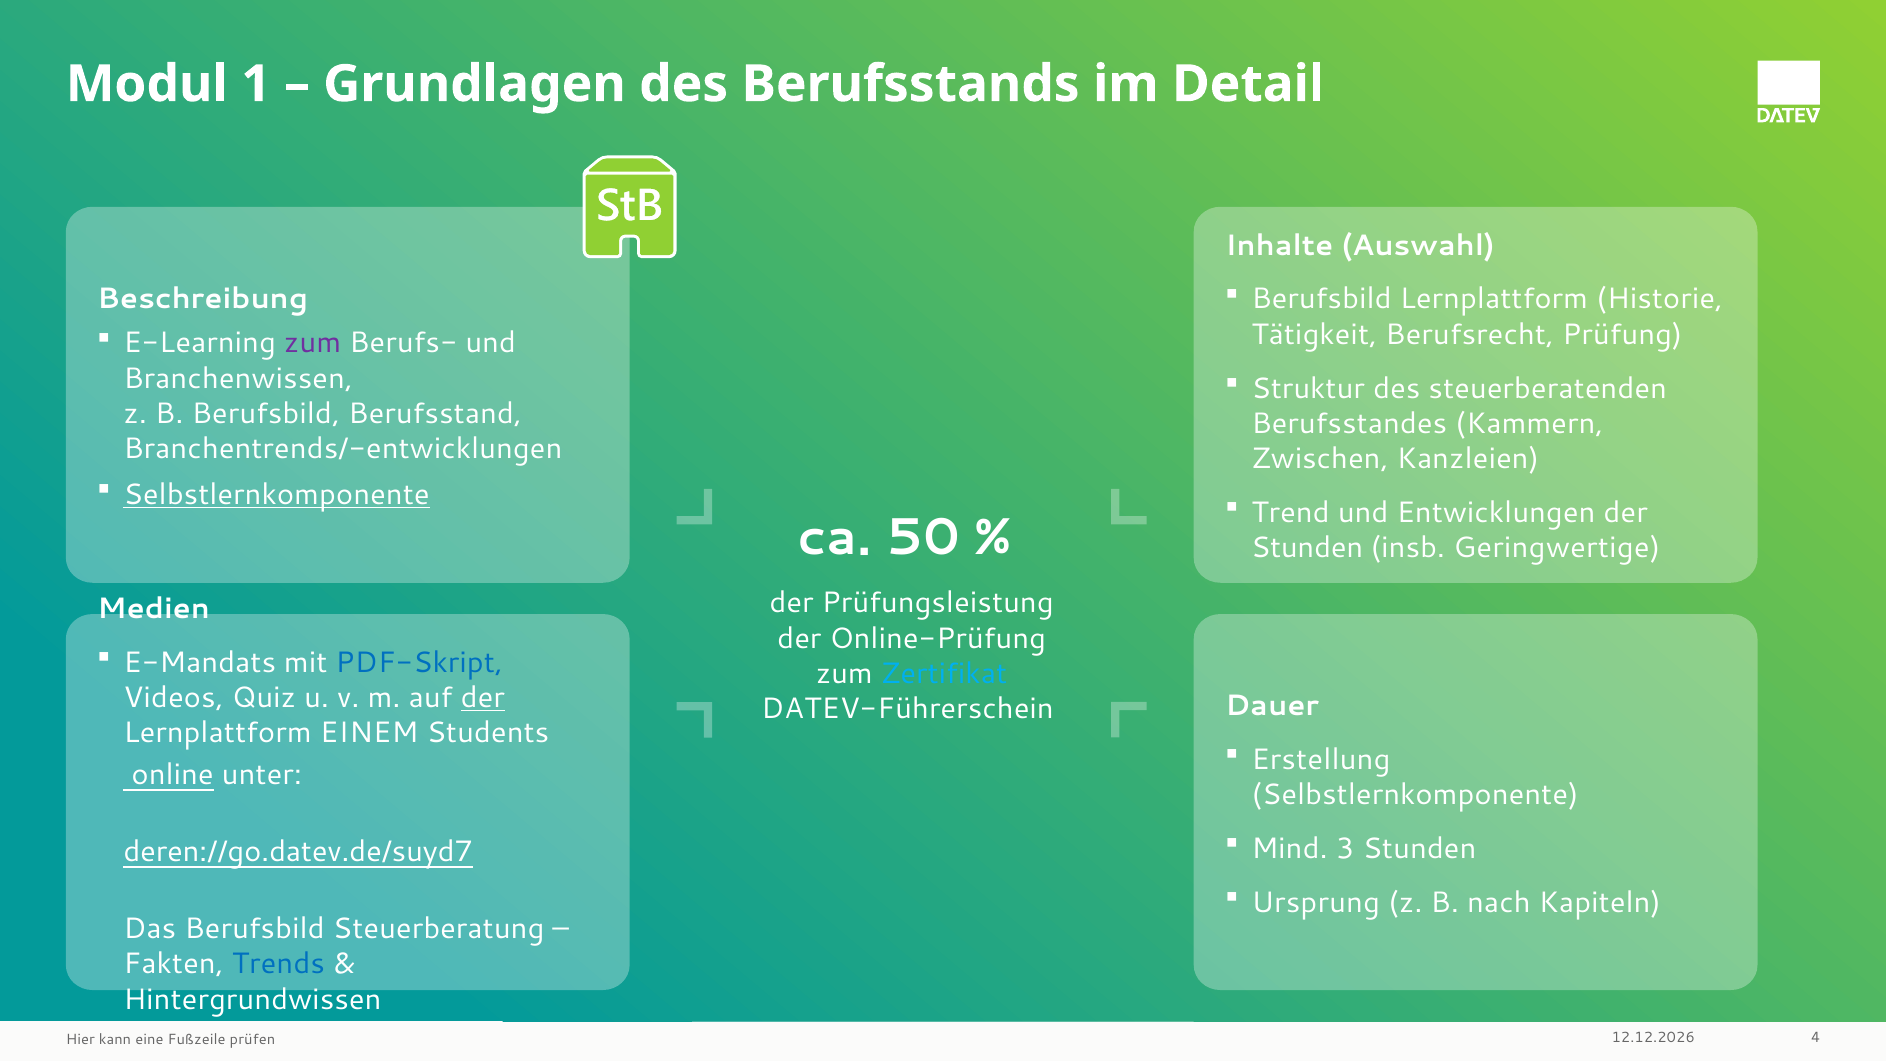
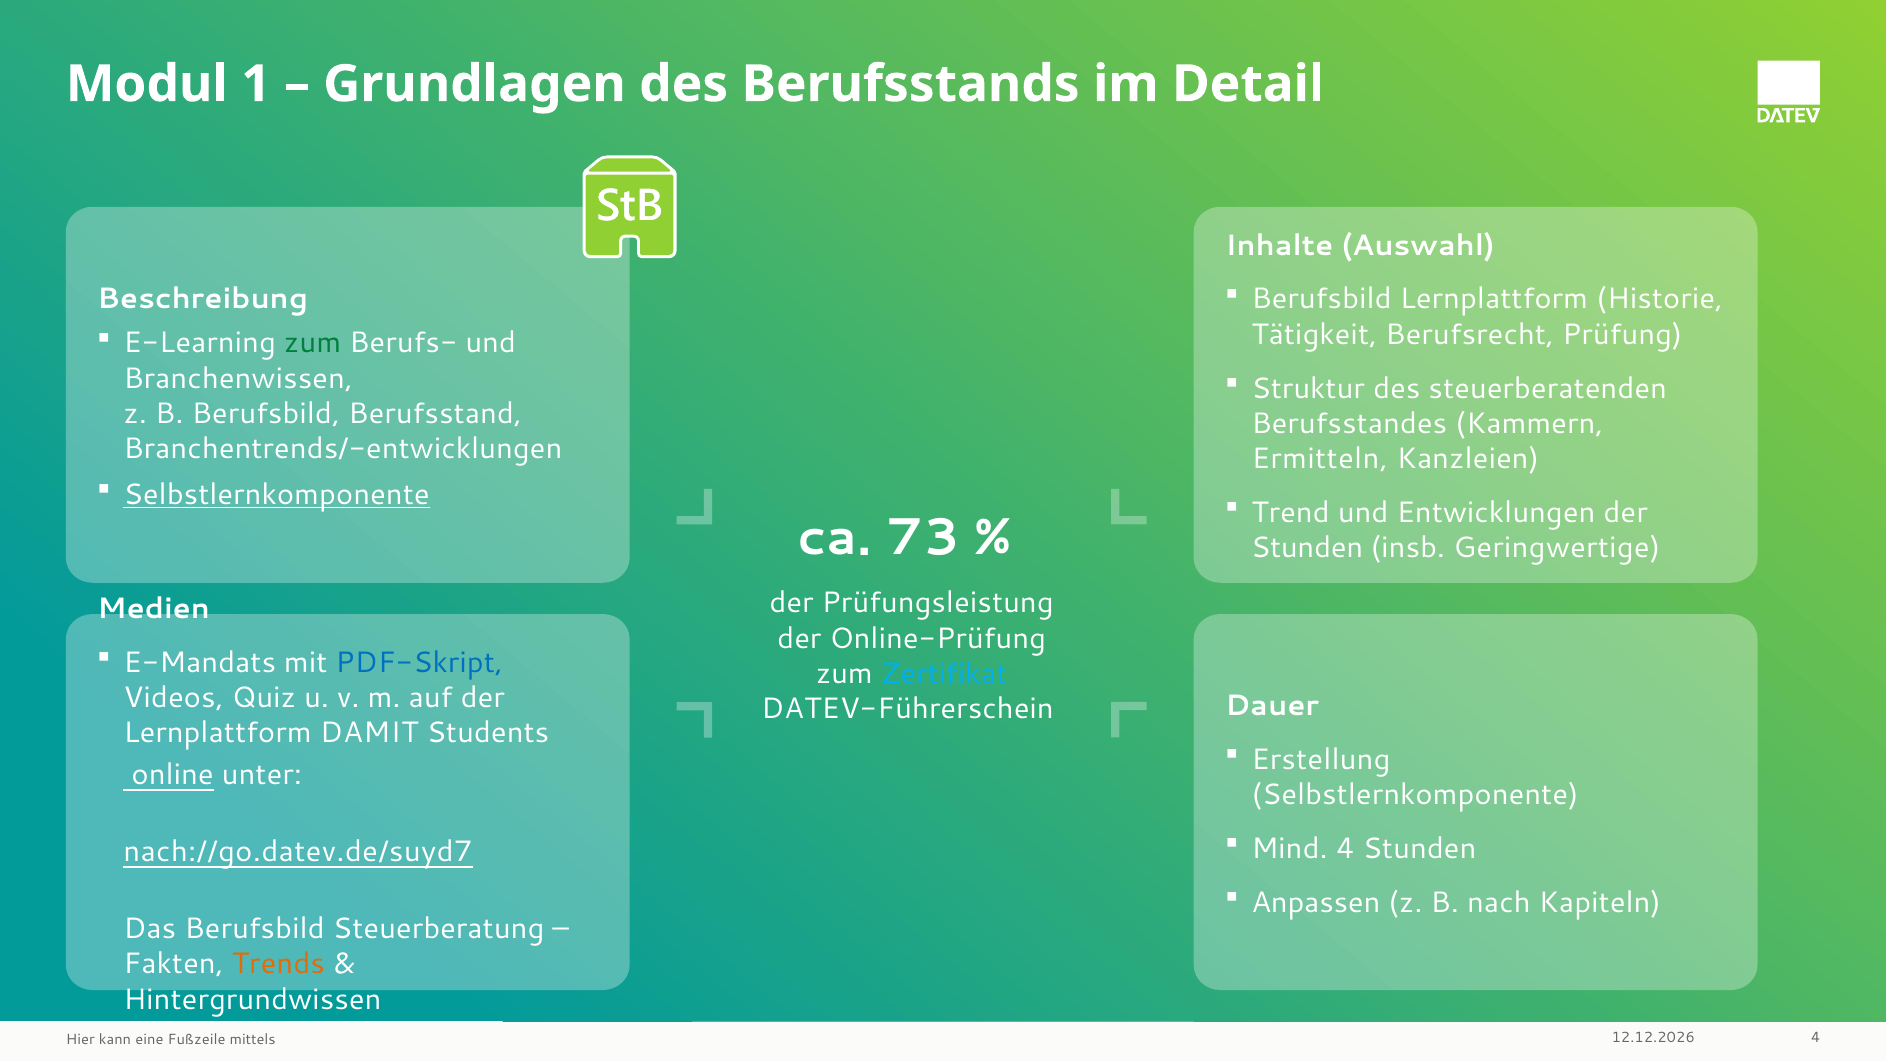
zum colour: purple -> green (313, 343)
Zwischen: Zwischen -> Ermitteln (1320, 459)
50: 50 -> 73 (923, 538)
der underline: present -> none (483, 698)
EINEM: EINEM -> DAMIT (369, 733)
Mind 3: 3 -> 4 (1345, 849)
deren://go.datev.de/suyd7: deren://go.datev.de/suyd7 -> nach://go.datev.de/suyd7 (298, 852)
Ursprung: Ursprung -> Anpassen (1316, 902)
Trends colour: blue -> orange (278, 964)
prüfen: prüfen -> mittels (253, 1039)
